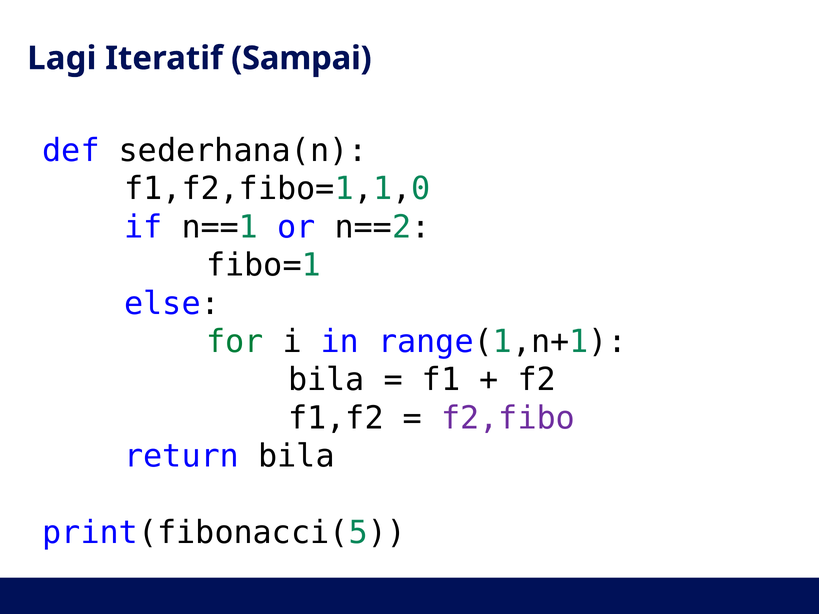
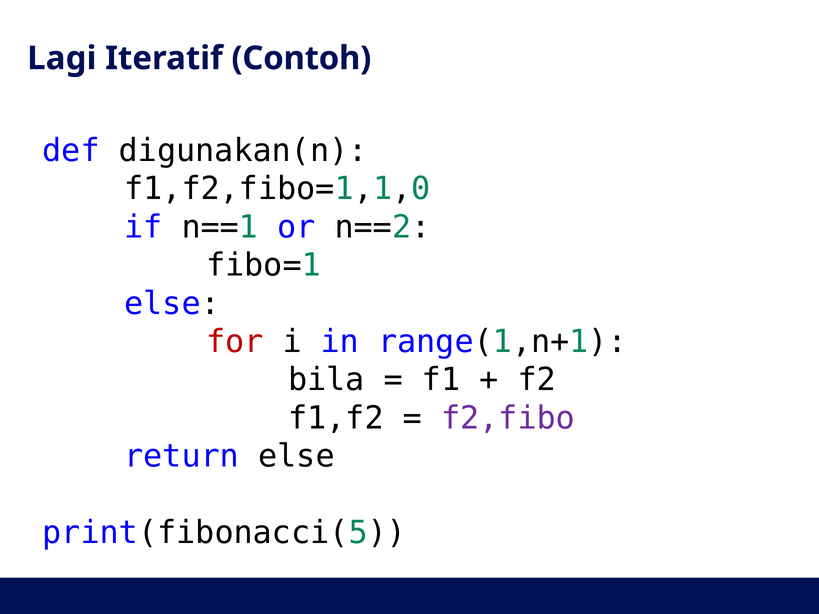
Sampai: Sampai -> Contoh (301, 58)
sederhana(n: sederhana(n -> digunakan(n (243, 151)
for colour: green -> red (235, 342)
return bila: bila -> else (296, 457)
